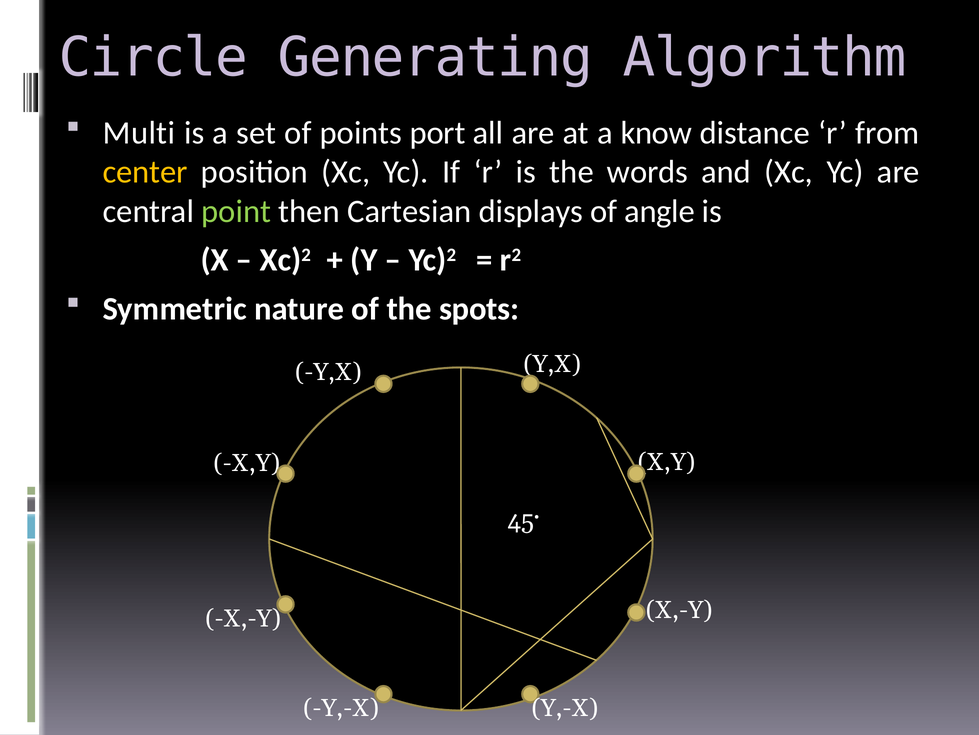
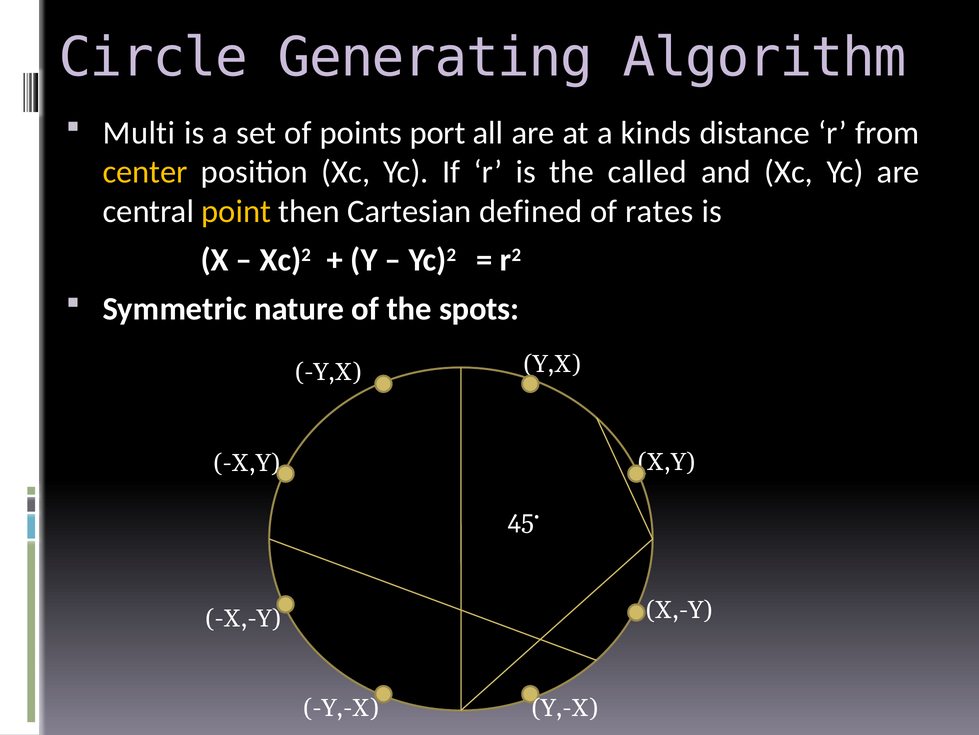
know: know -> kinds (656, 133)
words: words -> called (647, 172)
point colour: light green -> yellow (236, 211)
displays: displays -> defined (531, 211)
angle: angle -> rates (659, 211)
